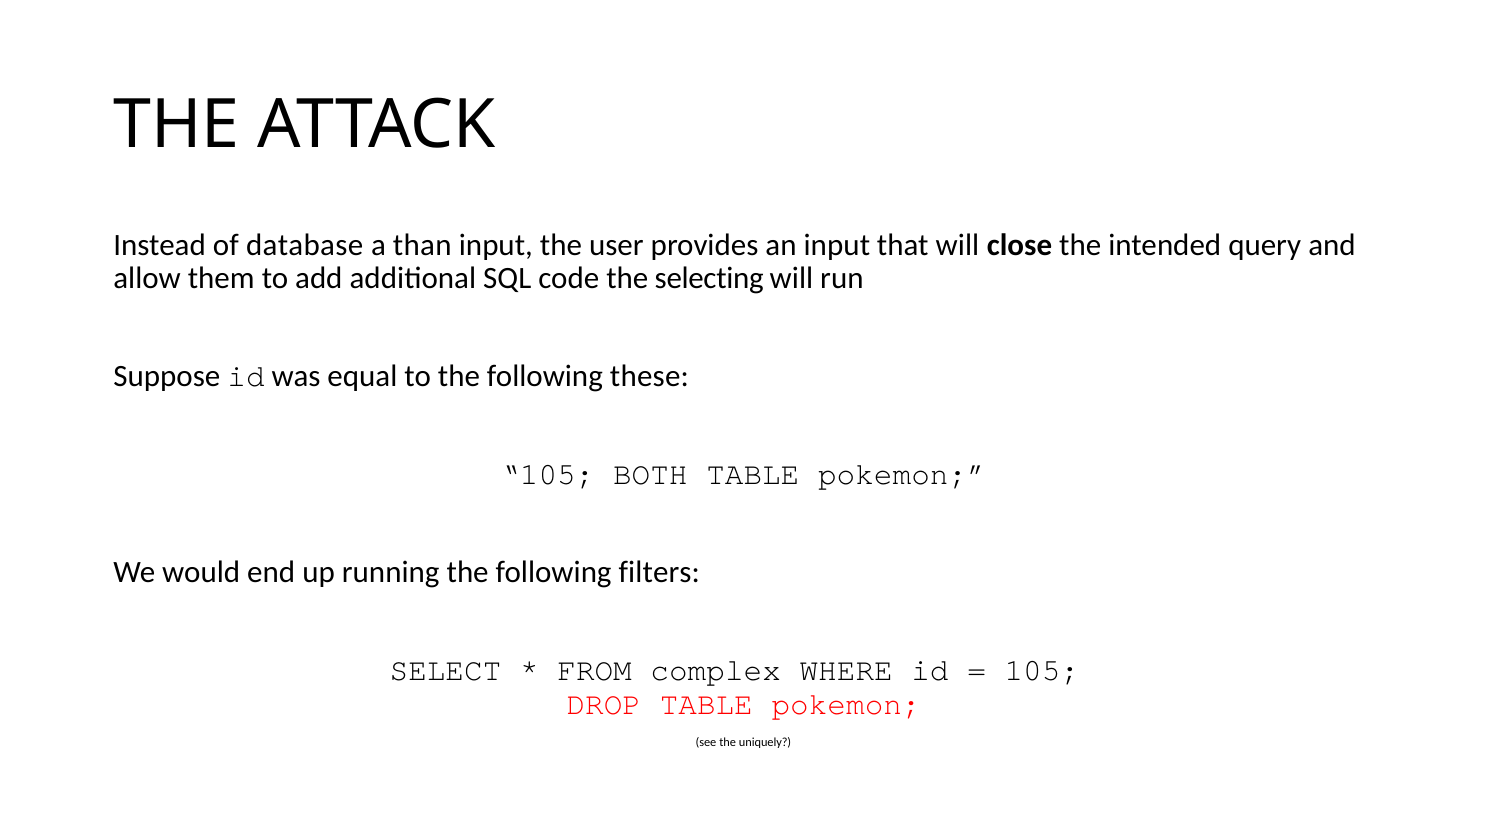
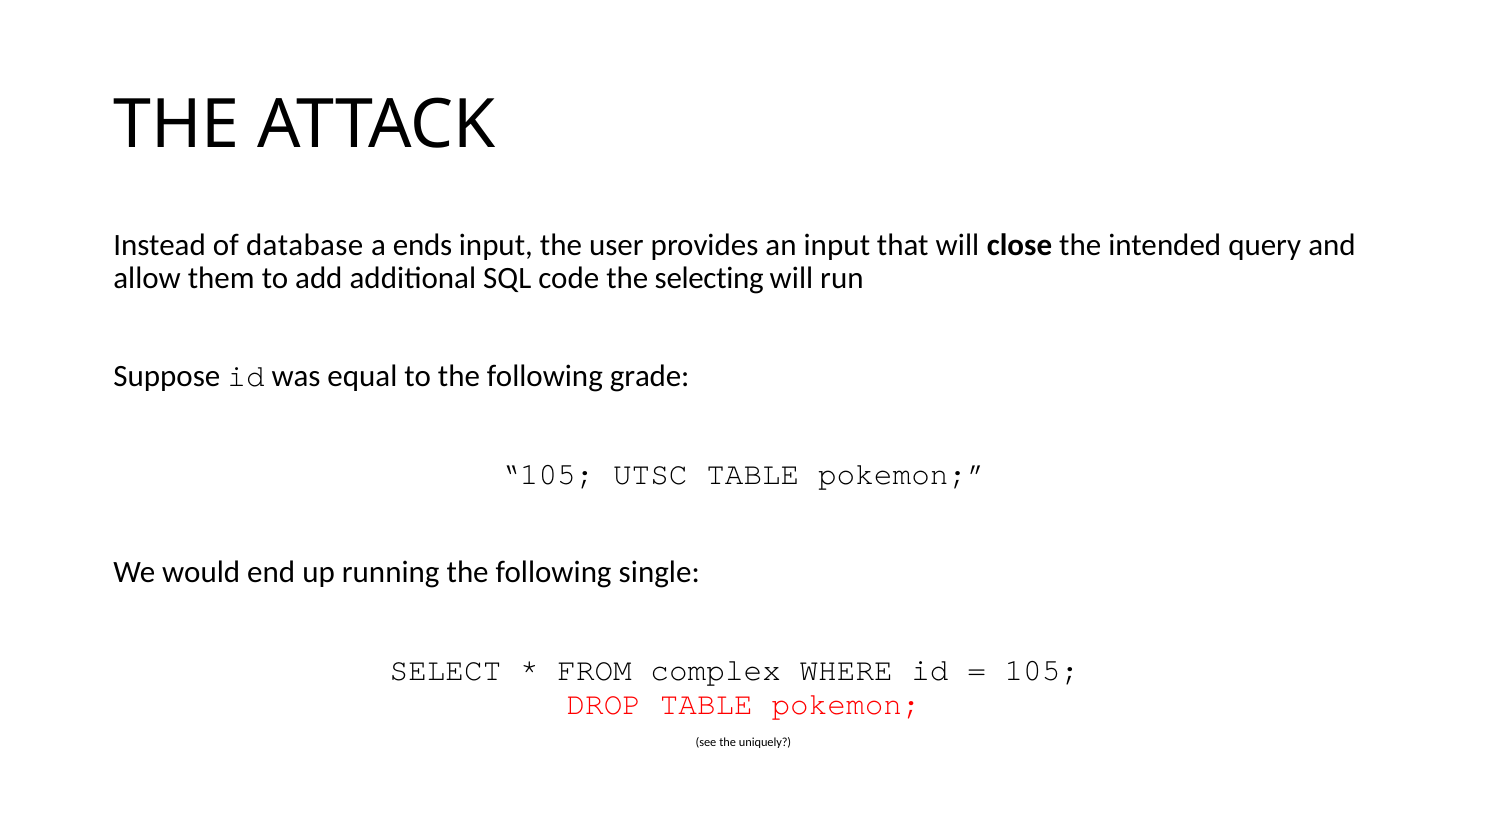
than: than -> ends (423, 245)
these: these -> grade (650, 376)
BOTH: BOTH -> UTSC (650, 474)
filters: filters -> single (659, 572)
